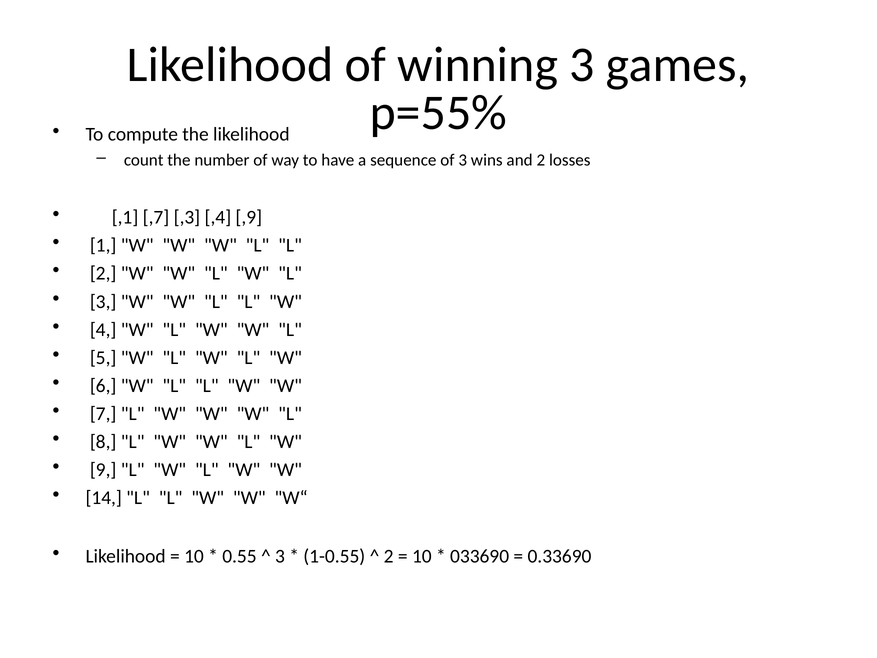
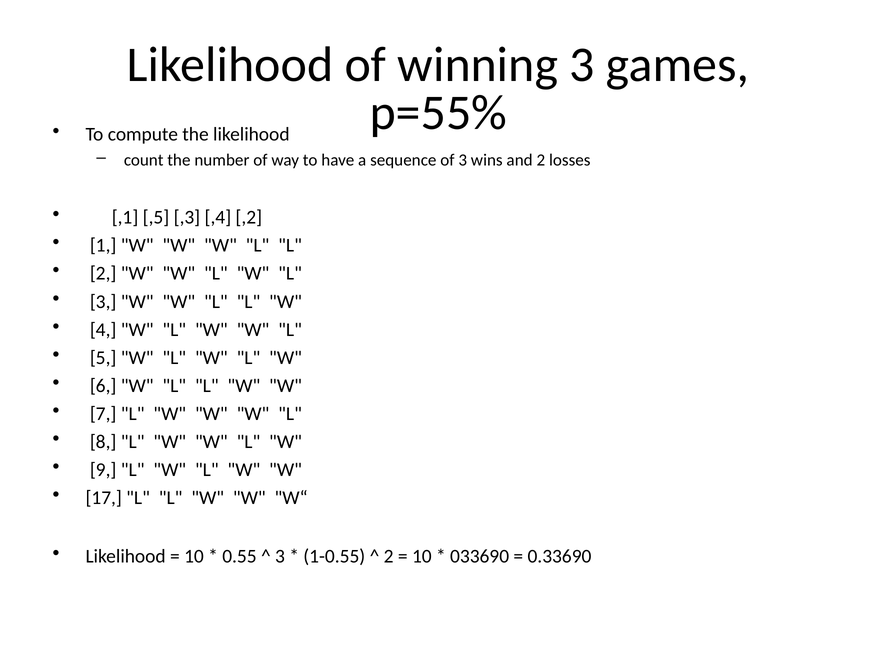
,7: ,7 -> ,5 (156, 217)
,9: ,9 -> ,2 (249, 217)
14: 14 -> 17 (104, 498)
